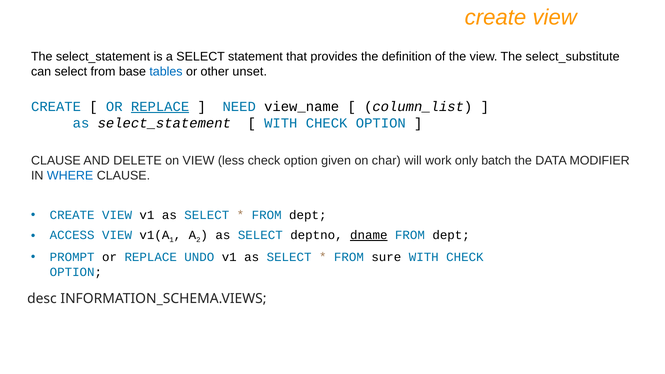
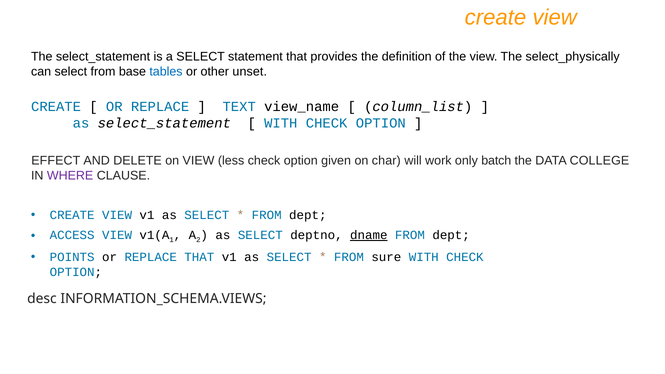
select_substitute: select_substitute -> select_physically (573, 57)
REPLACE underline: present -> none (160, 107)
NEED: NEED -> TEXT (239, 107)
CLAUSE: CLAUSE -> EFFECT (56, 161)
MODIFIER: MODIFIER -> COLLEGE (599, 161)
WHERE colour: blue -> purple (70, 176)
PROMPT: PROMPT -> POINTS (72, 257)
REPLACE UNDO: UNDO -> THAT (199, 257)
